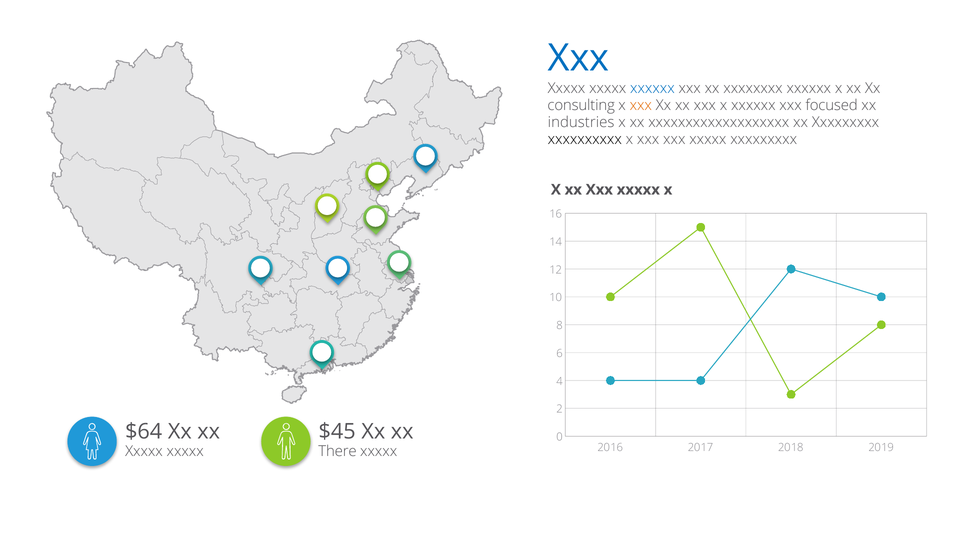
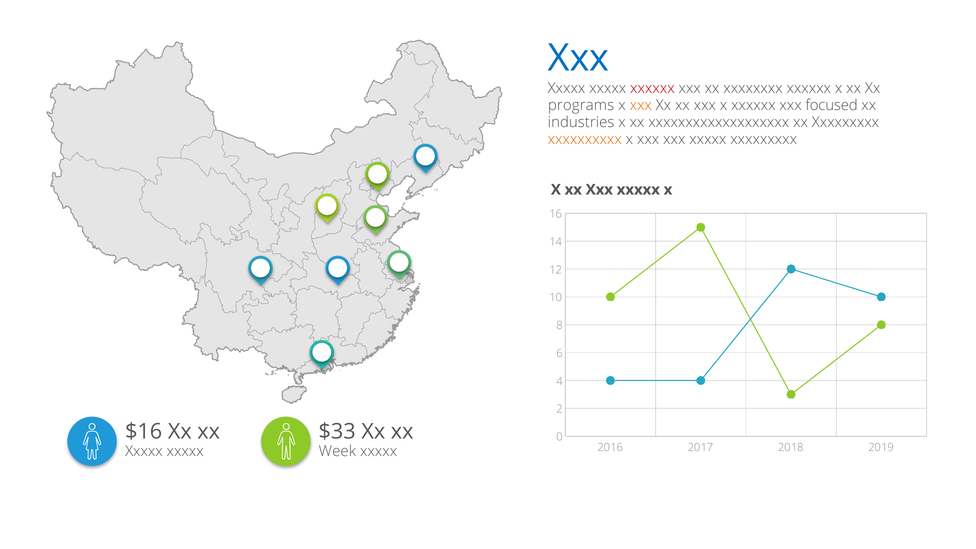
xxxxxx colour: blue -> red (652, 88)
consulting: consulting -> programs (581, 105)
xxxxxxxxxx colour: black -> orange (585, 139)
$64: $64 -> $16 (144, 432)
$45: $45 -> $33 (337, 432)
There: There -> Week (337, 451)
